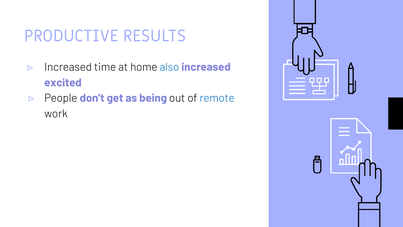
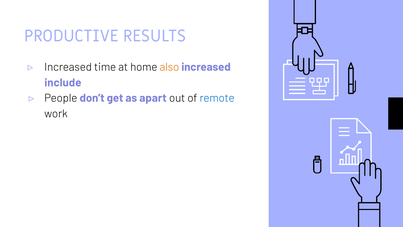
also colour: blue -> orange (169, 67)
excited: excited -> include (63, 83)
being: being -> apart (153, 98)
